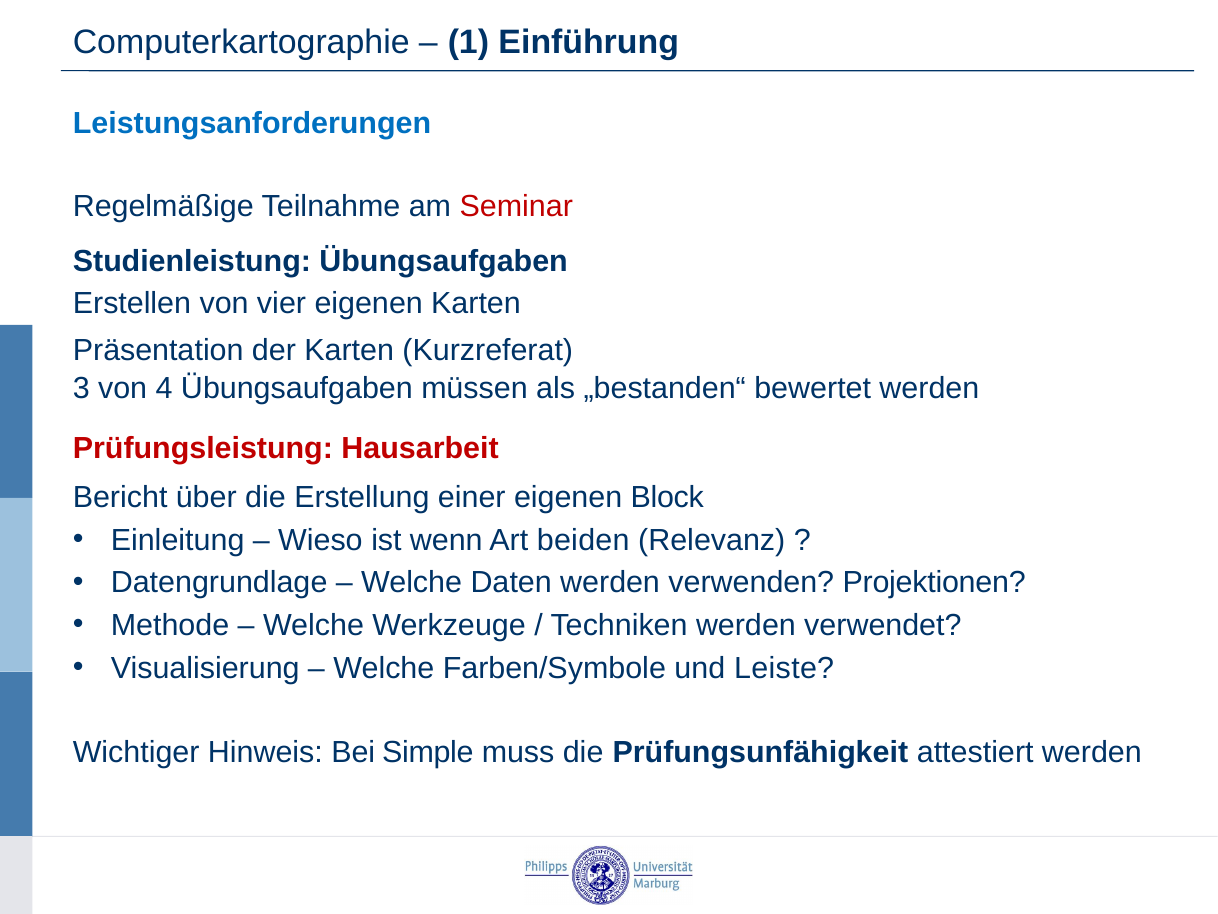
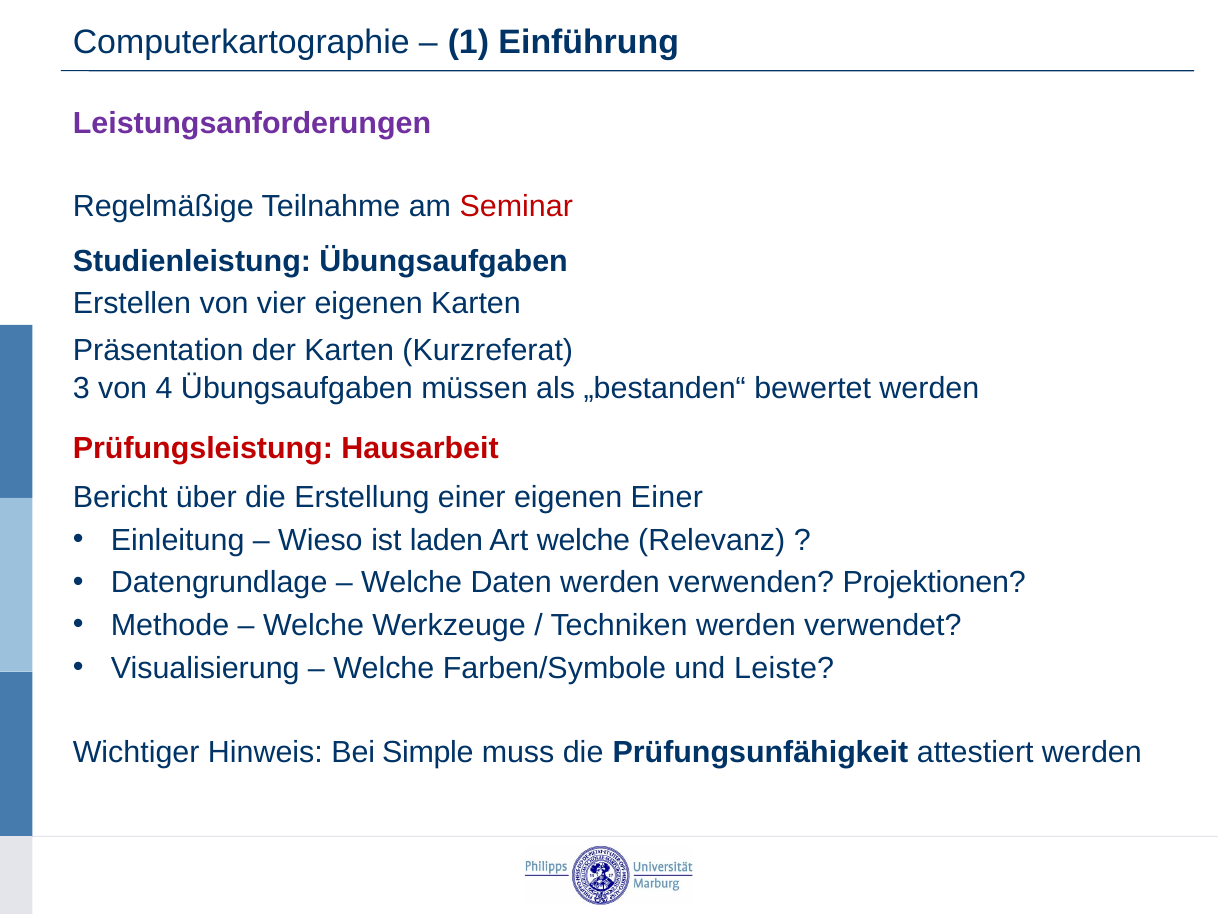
Leistungsanforderungen colour: blue -> purple (252, 124)
eigenen Block: Block -> Einer (667, 497)
wenn: wenn -> laden (446, 540)
Art beiden: beiden -> welche (583, 540)
